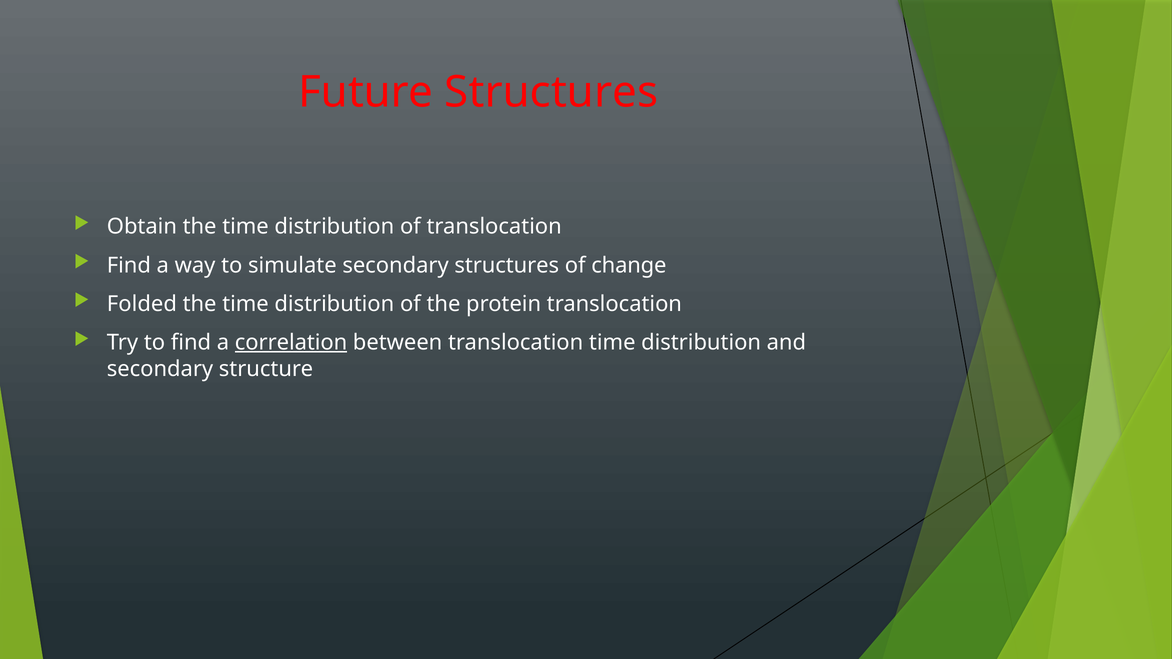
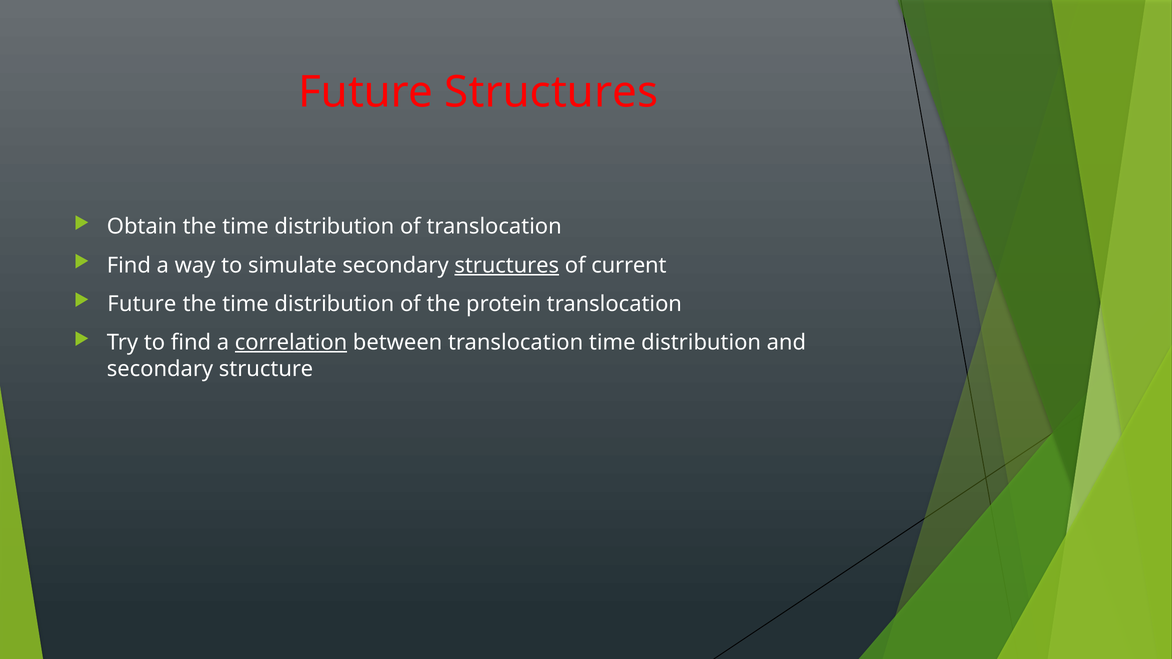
structures underline: none -> present (507, 265)
change: change -> current (629, 265)
Folded: Folded -> Future (142, 304)
